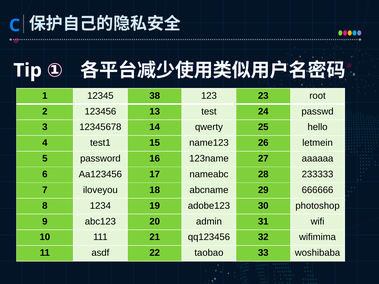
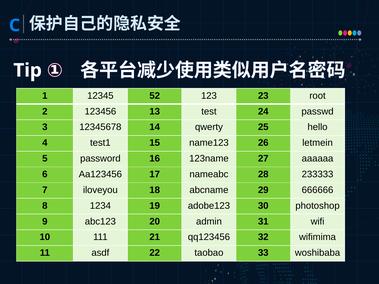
38: 38 -> 52 (155, 96)
